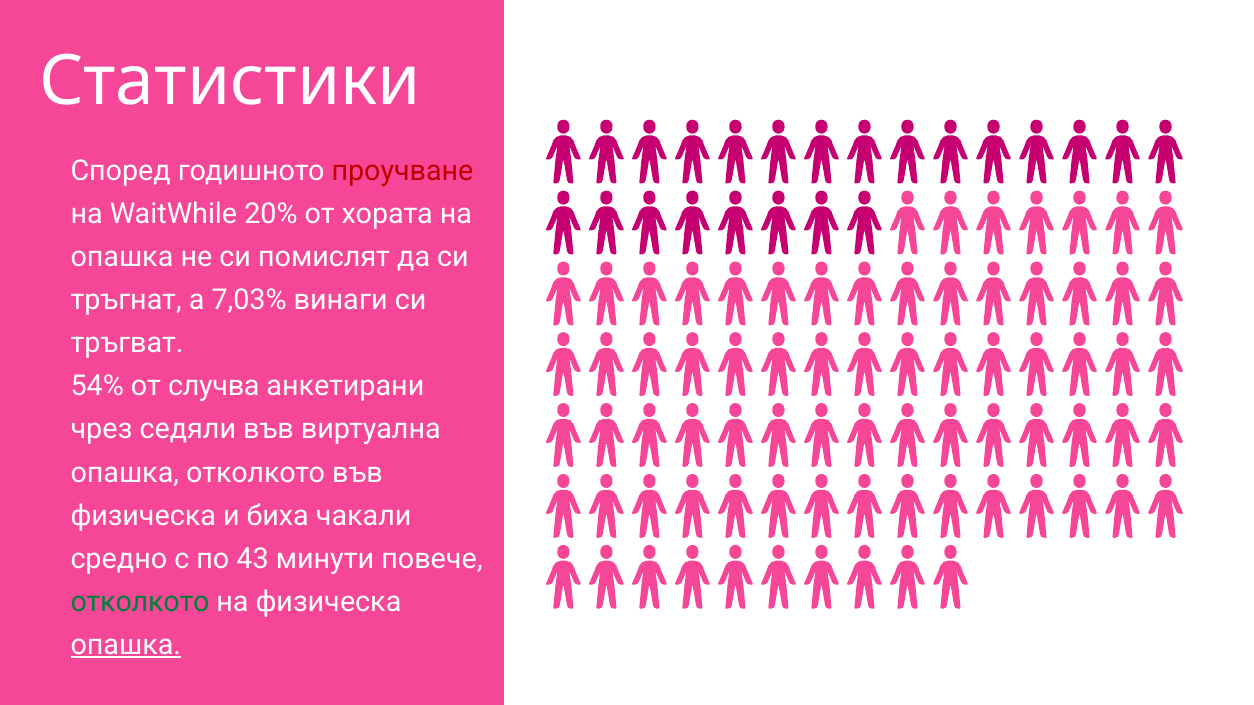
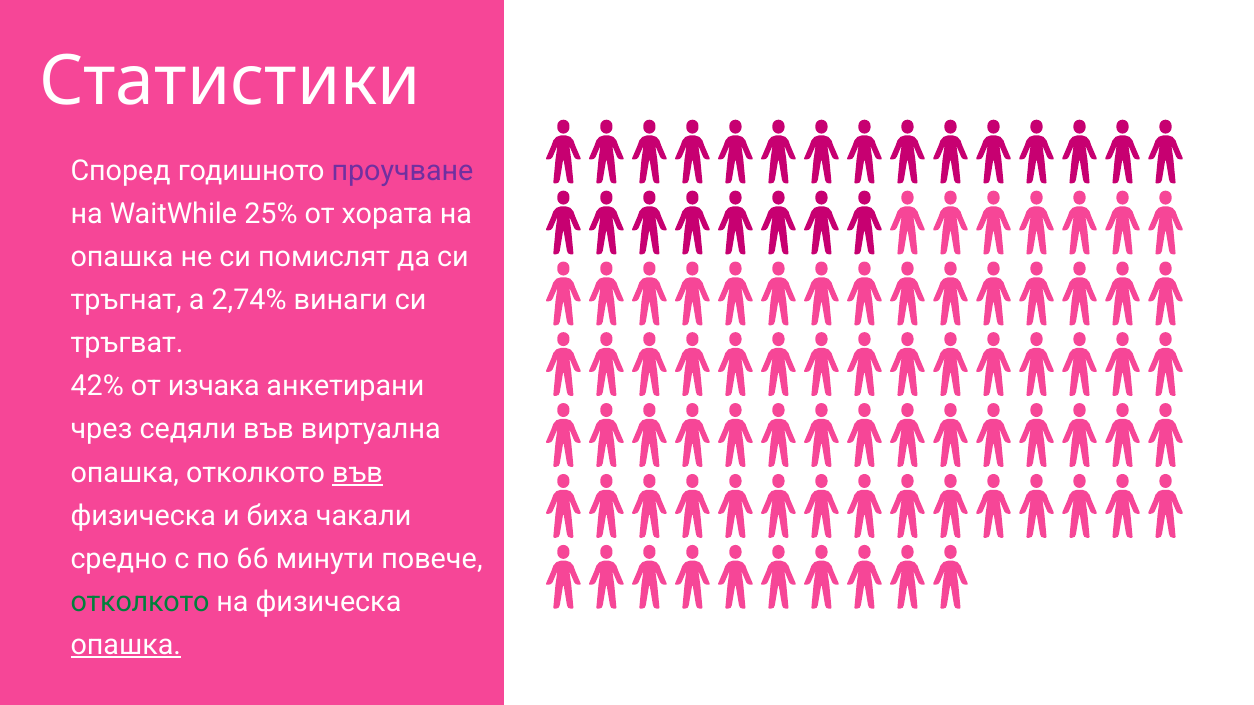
проучване colour: red -> purple (403, 171)
20%: 20% -> 25% (271, 214)
7,03%: 7,03% -> 2,74% (249, 300)
54%: 54% -> 42% (97, 387)
случва: случва -> изчака (214, 387)
във underline: none -> present (357, 473)
43: 43 -> 66 (253, 559)
